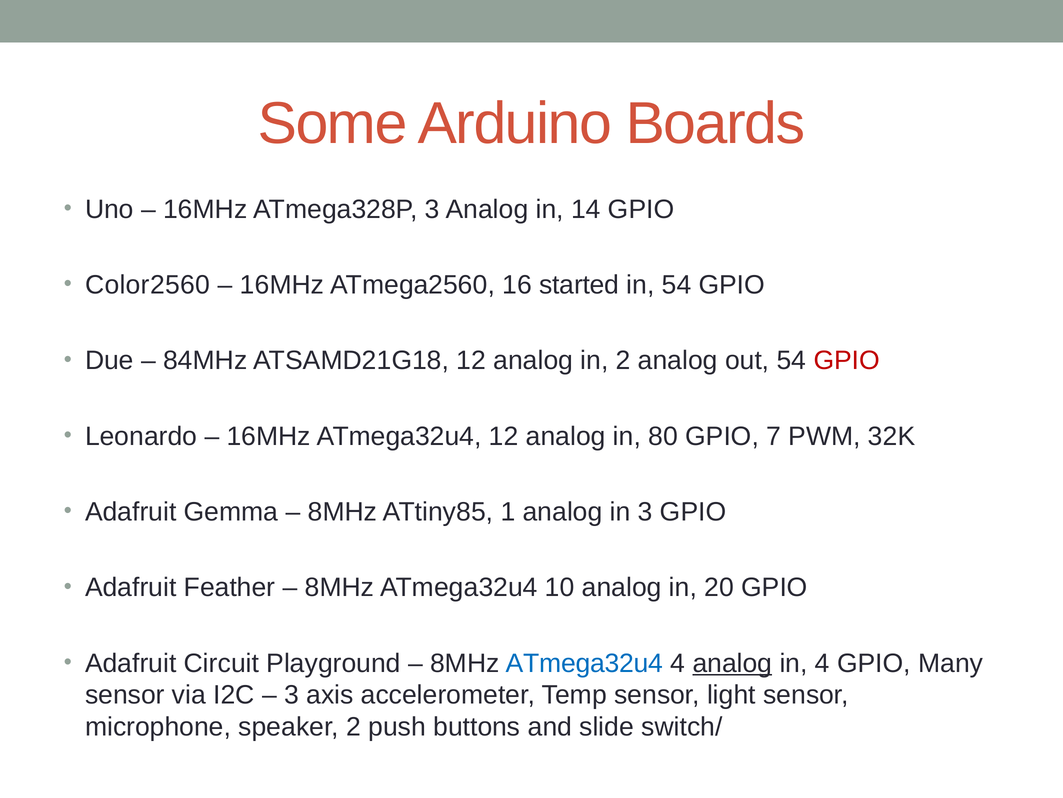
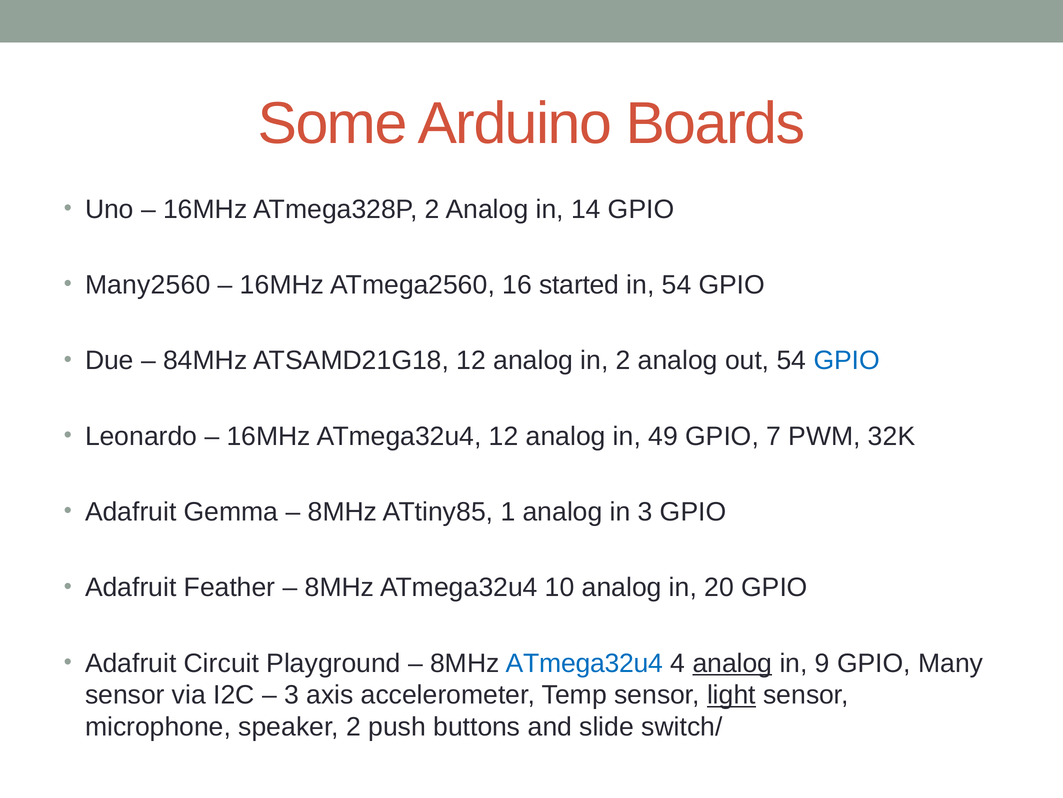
ATmega328P 3: 3 -> 2 (432, 209)
Color2560: Color2560 -> Many2560 (148, 285)
GPIO colour: red -> blue (847, 360)
80: 80 -> 49 (663, 436)
in 4: 4 -> 9 (822, 663)
light underline: none -> present (731, 695)
